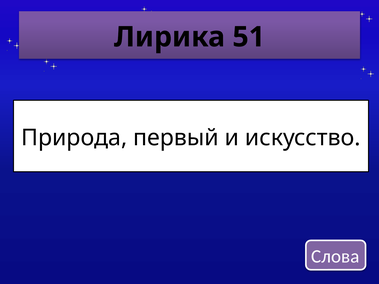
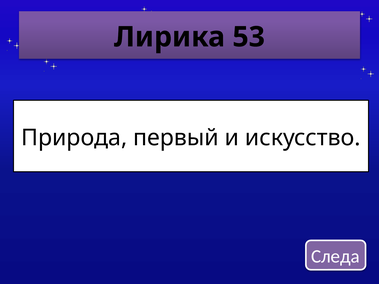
51: 51 -> 53 (249, 37)
Слова: Слова -> Следа (335, 257)
